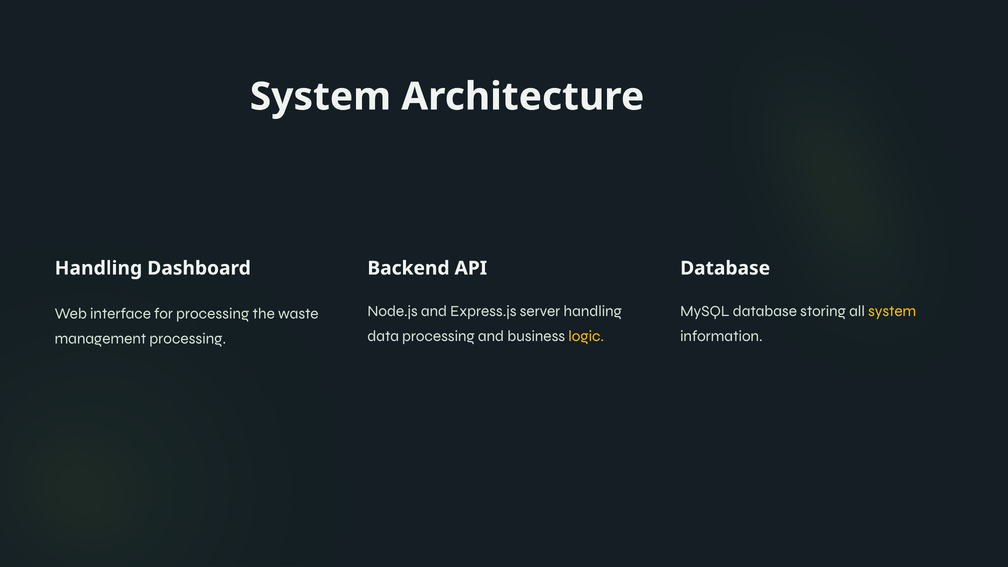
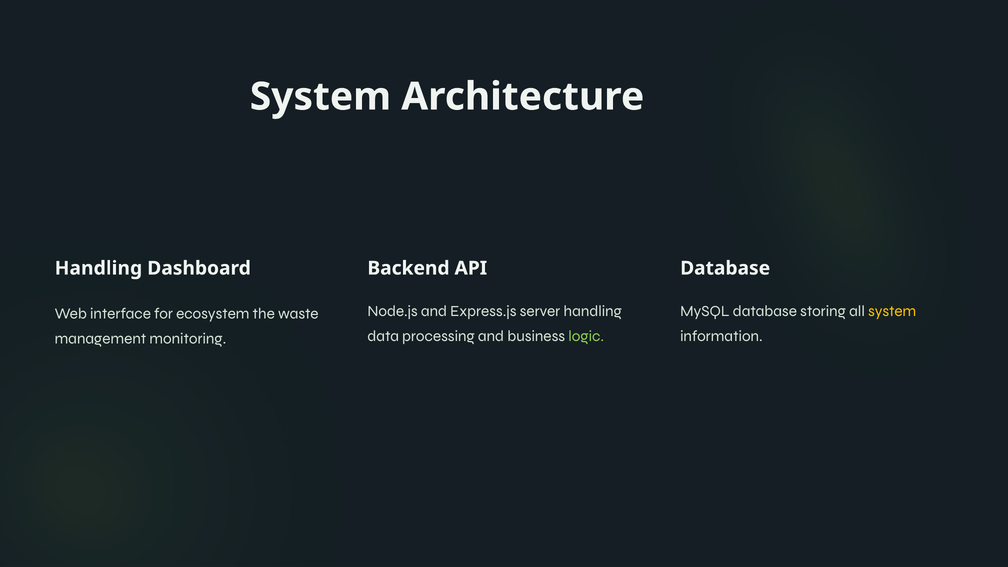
for processing: processing -> ecosystem (213, 314)
logic colour: yellow -> light green (586, 336)
management processing: processing -> monitoring (188, 339)
